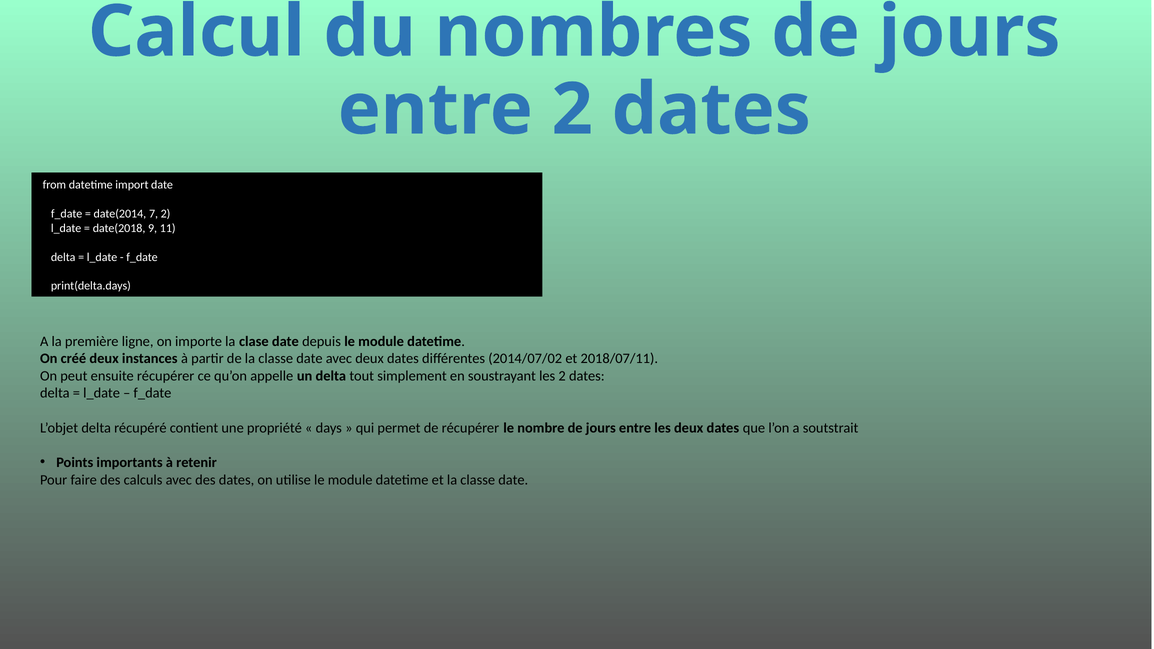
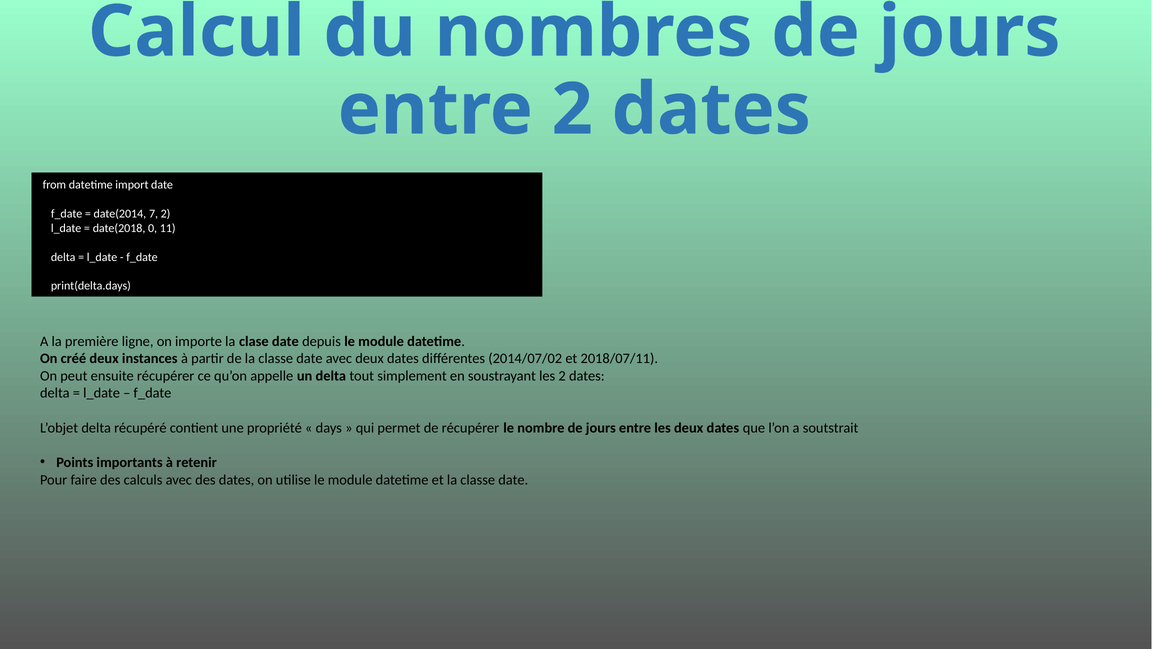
9: 9 -> 0 (153, 228)
